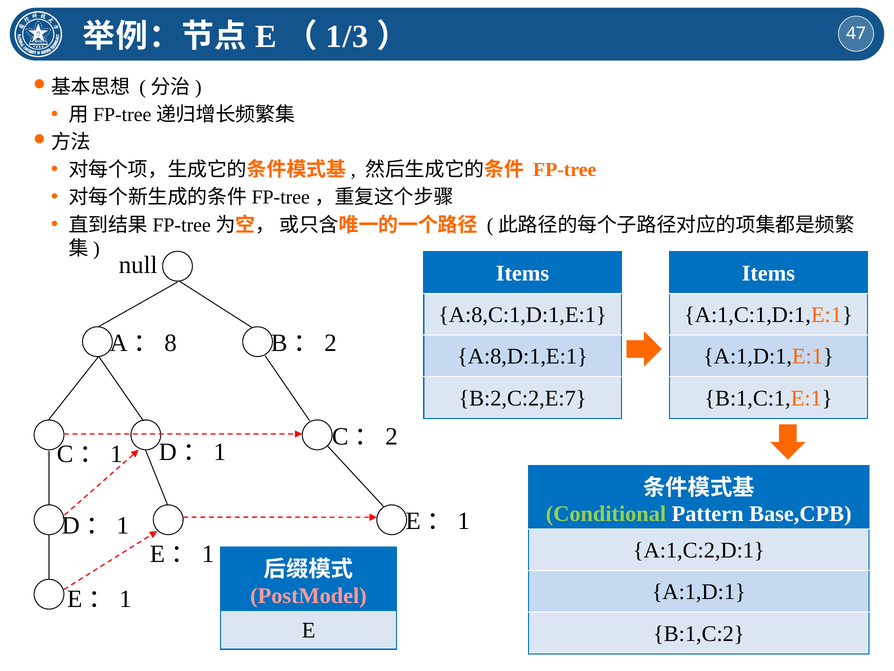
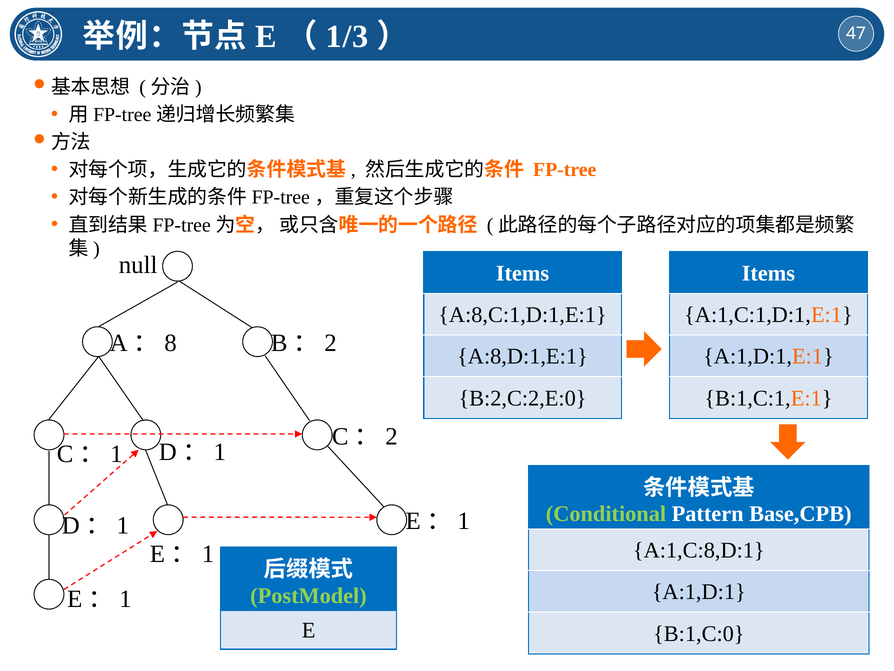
B:2,C:2,E:7: B:2,C:2,E:7 -> B:2,C:2,E:0 (523, 398)
A:1,C:2,D:1: A:1,C:2,D:1 -> A:1,C:8,D:1 (699, 550)
PostModel colour: pink -> light green (308, 595)
B:1,C:2: B:1,C:2 -> B:1,C:0 (699, 633)
